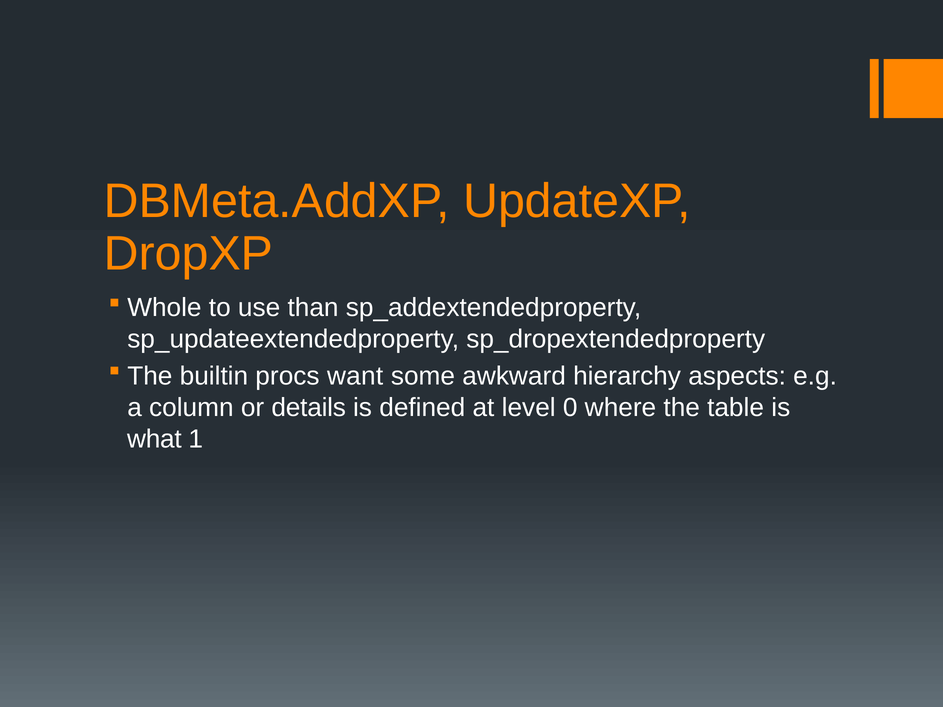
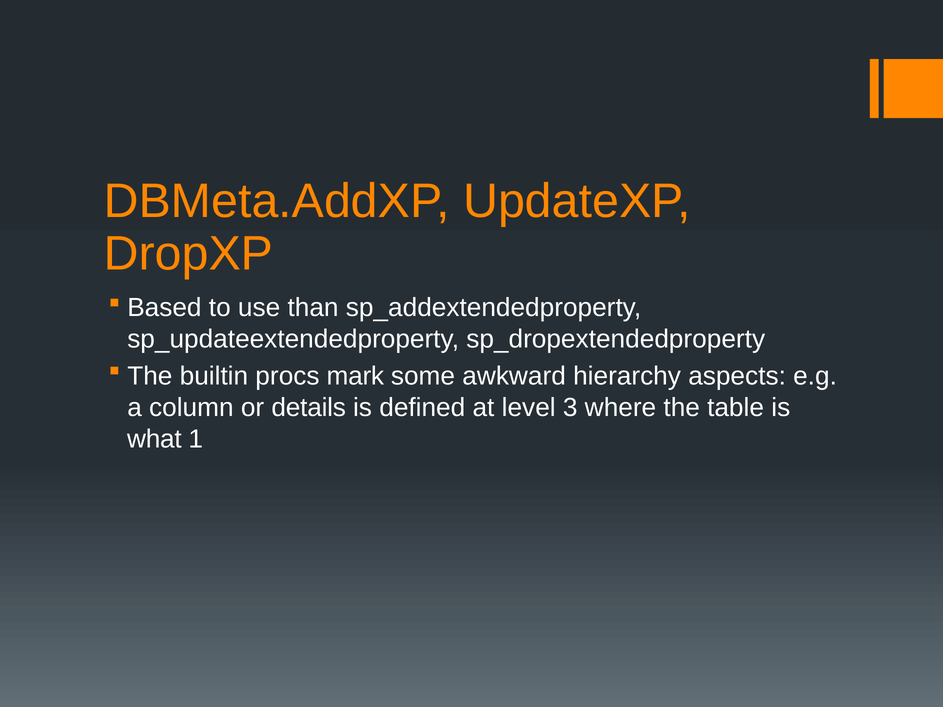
Whole: Whole -> Based (164, 308)
want: want -> mark (355, 376)
0: 0 -> 3 (570, 408)
